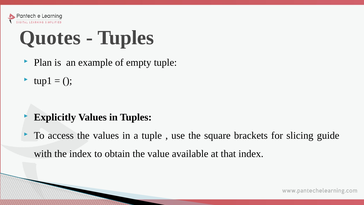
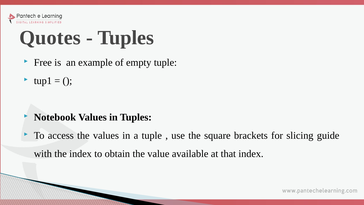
Plan: Plan -> Free (43, 63)
Explicitly: Explicitly -> Notebook (55, 117)
